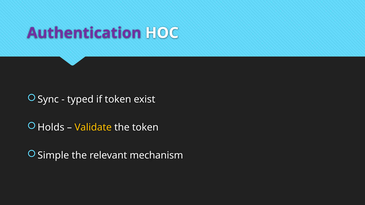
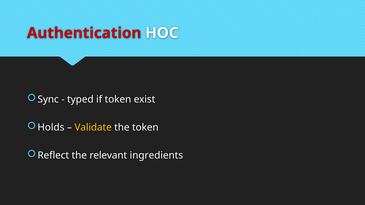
Authentication colour: purple -> red (84, 33)
Simple: Simple -> Reflect (53, 156)
mechanism: mechanism -> ingredients (156, 156)
